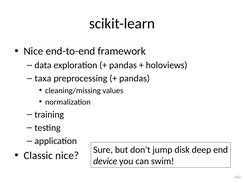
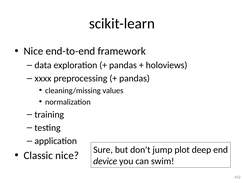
taxa: taxa -> xxxx (43, 78)
disk: disk -> plot (182, 150)
